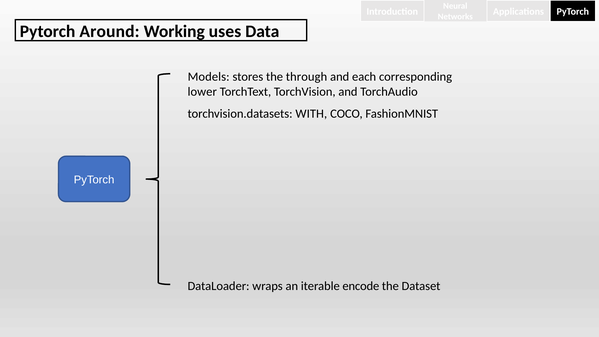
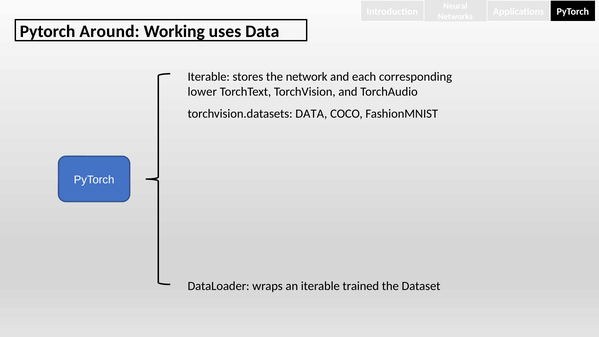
Models: Models -> Iterable (209, 77)
through: through -> network (307, 77)
torchvision.datasets WITH: WITH -> DATA (311, 114)
encode: encode -> trained (361, 286)
